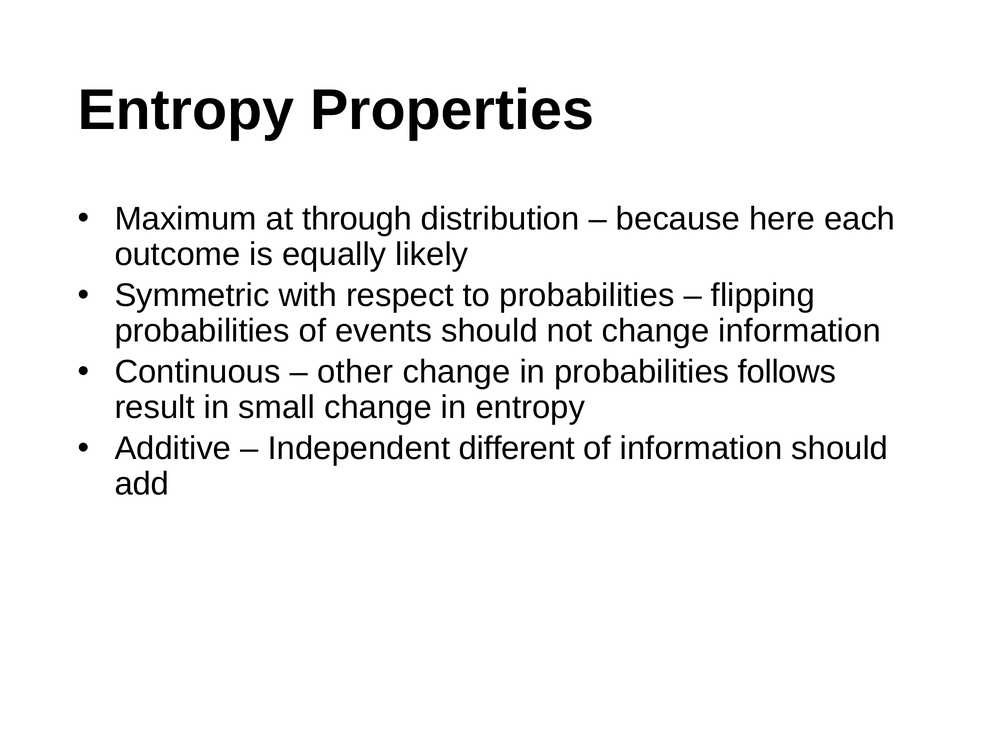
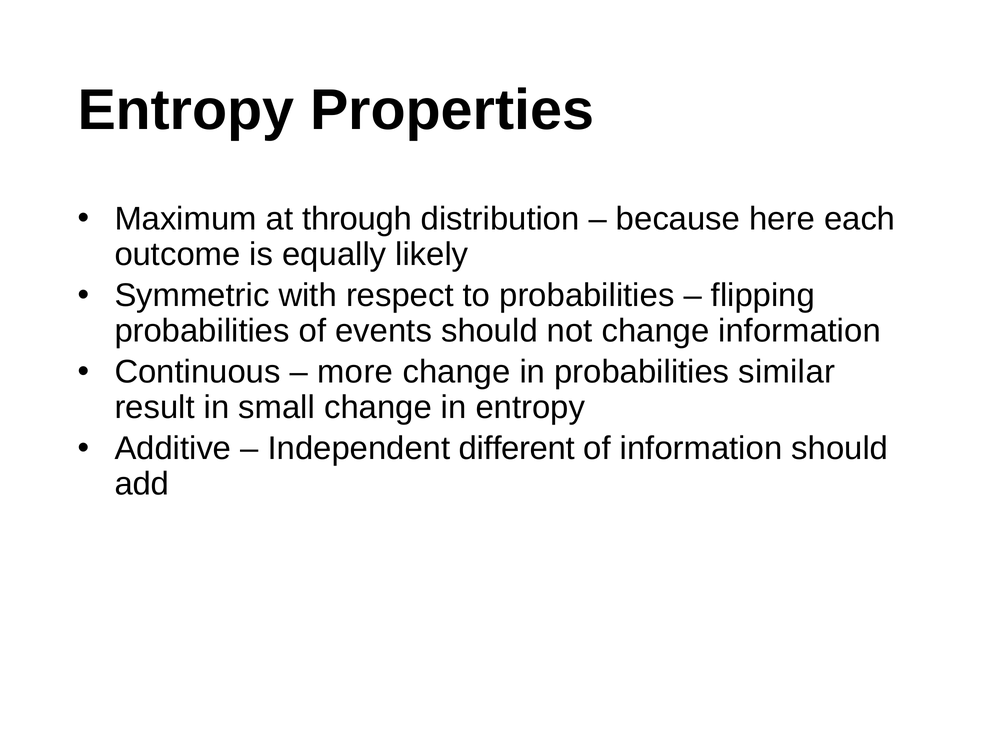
other: other -> more (355, 372)
follows: follows -> similar (787, 372)
